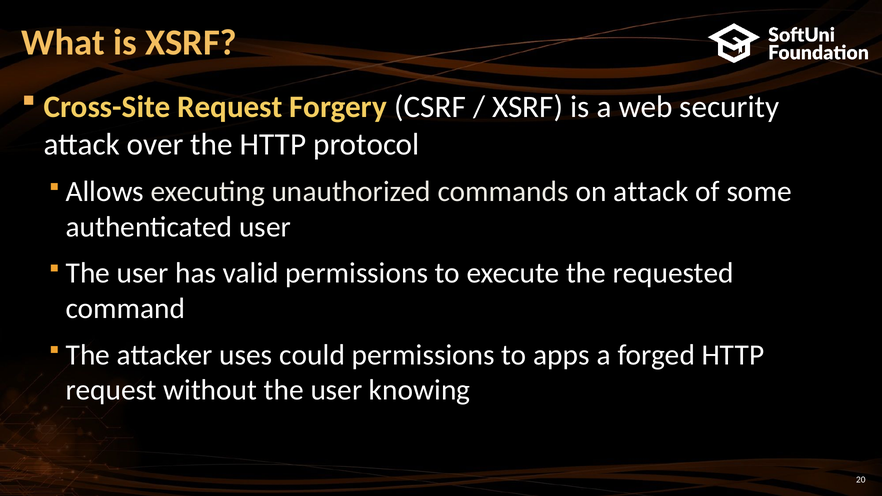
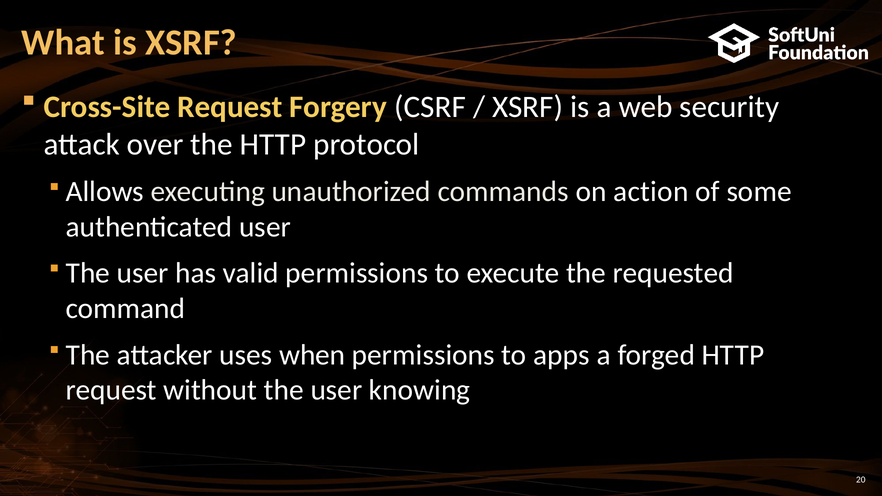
on attack: attack -> action (651, 192)
could: could -> when (312, 355)
